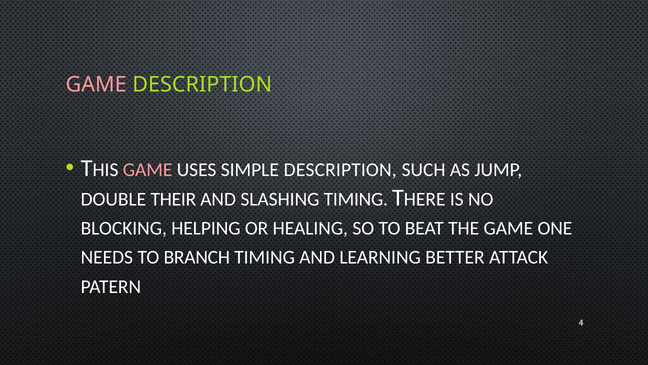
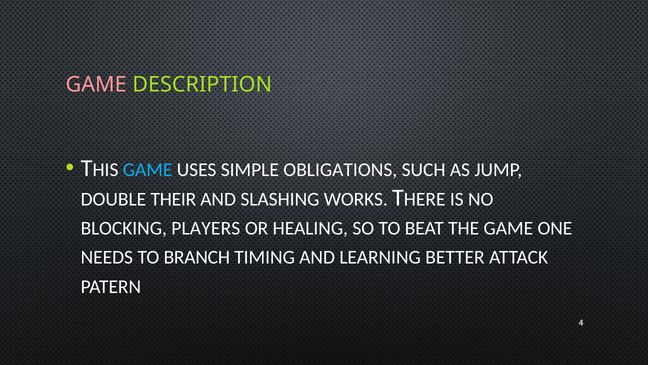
GAME colour: pink -> light blue (148, 170)
SIMPLE DESCRIPTION: DESCRIPTION -> OBLIGATIONS (340, 170)
SLASHING TIMING: TIMING -> WORKS (356, 199)
HELPING: HELPING -> PLAYERS (206, 228)
